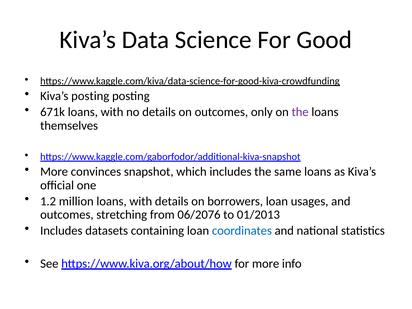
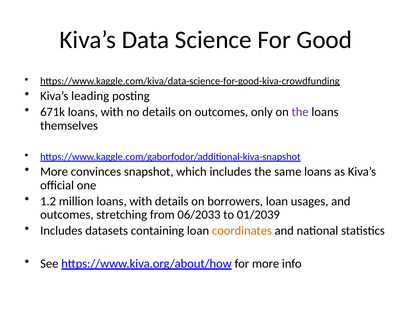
Kiva’s posting: posting -> leading (90, 96)
06/2076: 06/2076 -> 06/2033 (199, 215)
01/2013: 01/2013 -> 01/2039 (258, 215)
coordinates colour: blue -> orange (242, 231)
